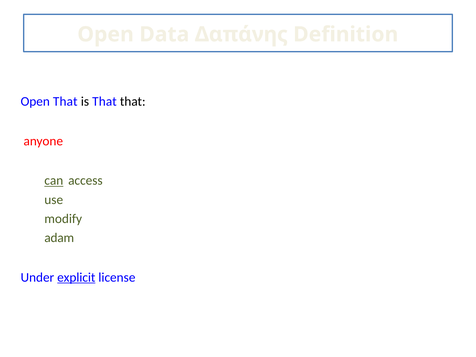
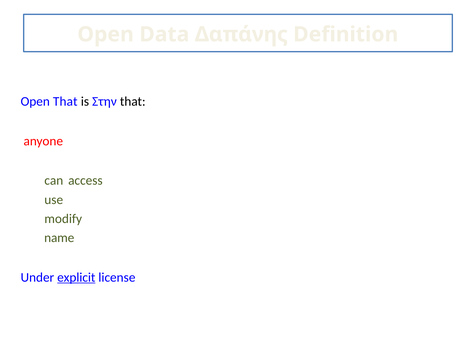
is That: That -> Στην (104, 101)
can underline: present -> none (54, 181)
adam: adam -> name (59, 238)
